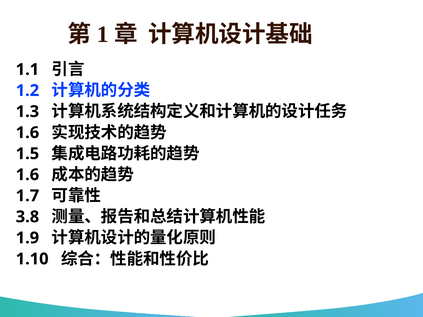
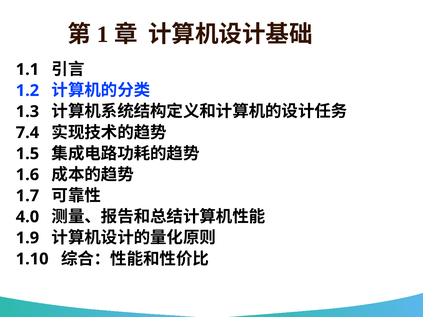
1.6: 1.6 -> 7.4 (27, 133)
3.8: 3.8 -> 4.0 (27, 217)
